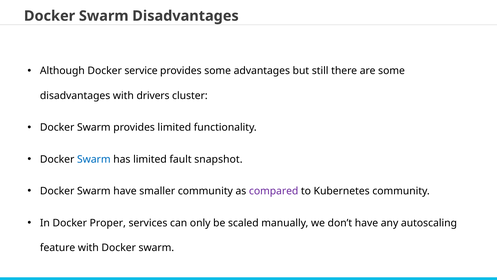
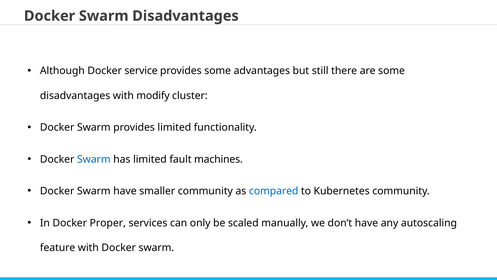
drivers: drivers -> modify (153, 96)
snapshot: snapshot -> machines (218, 159)
compared colour: purple -> blue (274, 191)
